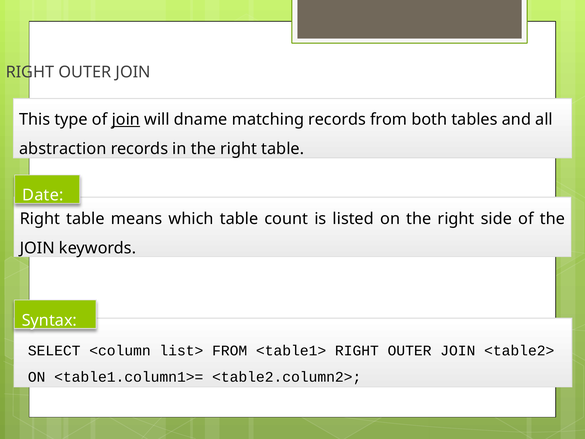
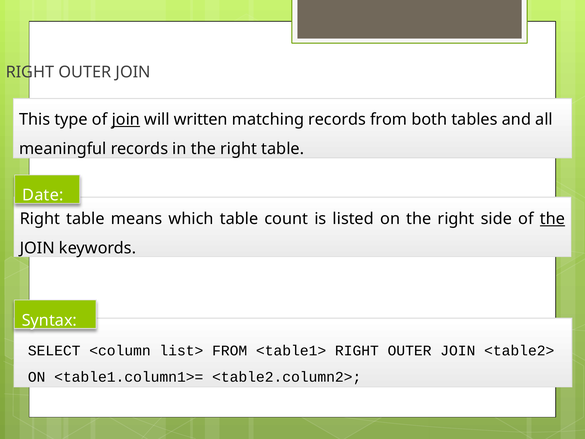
dname: dname -> written (201, 120)
abstraction: abstraction -> meaningful (63, 149)
the underline: none -> present (552, 219)
